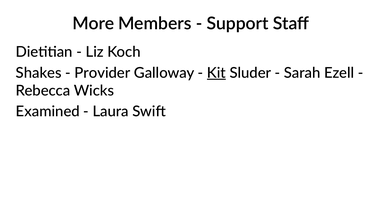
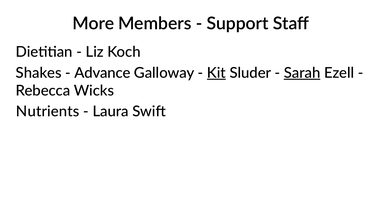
Provider: Provider -> Advance (102, 73)
Sarah underline: none -> present (302, 73)
Examined: Examined -> Nutrients (48, 112)
